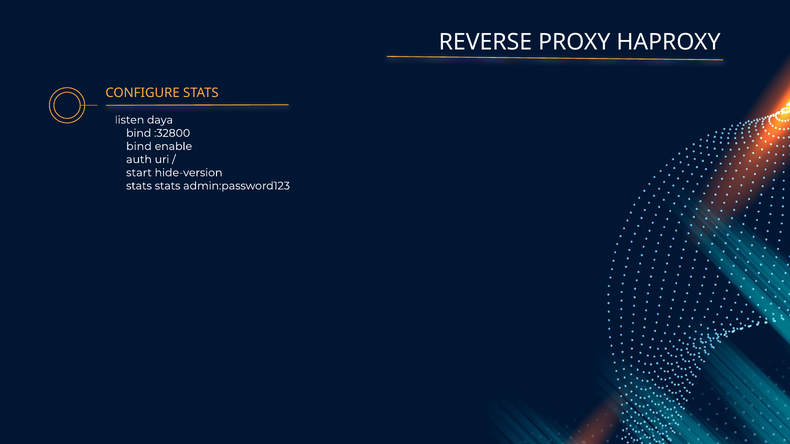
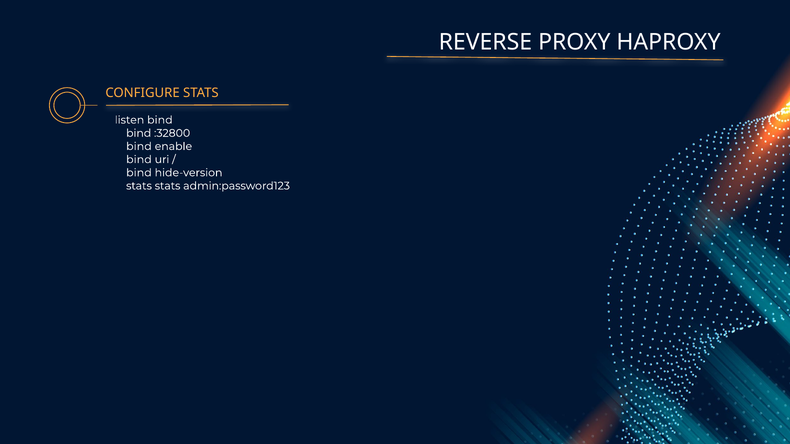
listen daya: daya -> bind (160, 120)
auth: auth -> bind (139, 160)
start: start -> bind (139, 173)
